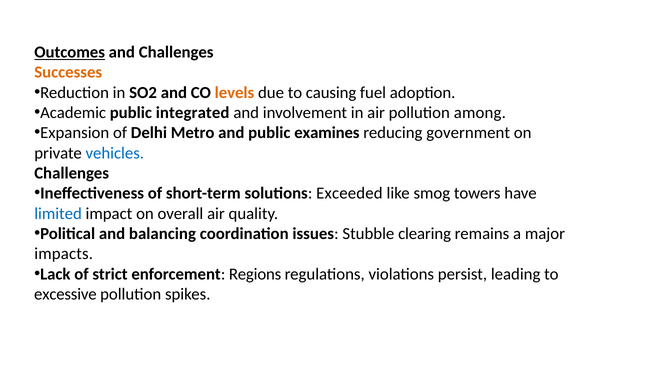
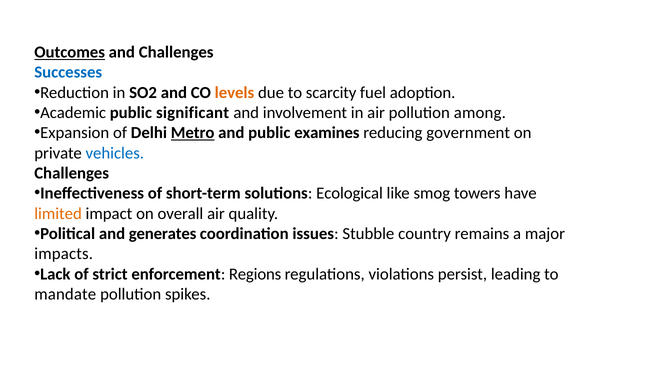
Successes colour: orange -> blue (68, 72)
causing: causing -> scarcity (331, 92)
integrated: integrated -> significant (193, 113)
Metro underline: none -> present (193, 133)
Exceeded: Exceeded -> Ecological (350, 193)
limited colour: blue -> orange (58, 213)
balancing: balancing -> generates (163, 233)
clearing: clearing -> country (425, 233)
excessive: excessive -> mandate (65, 294)
